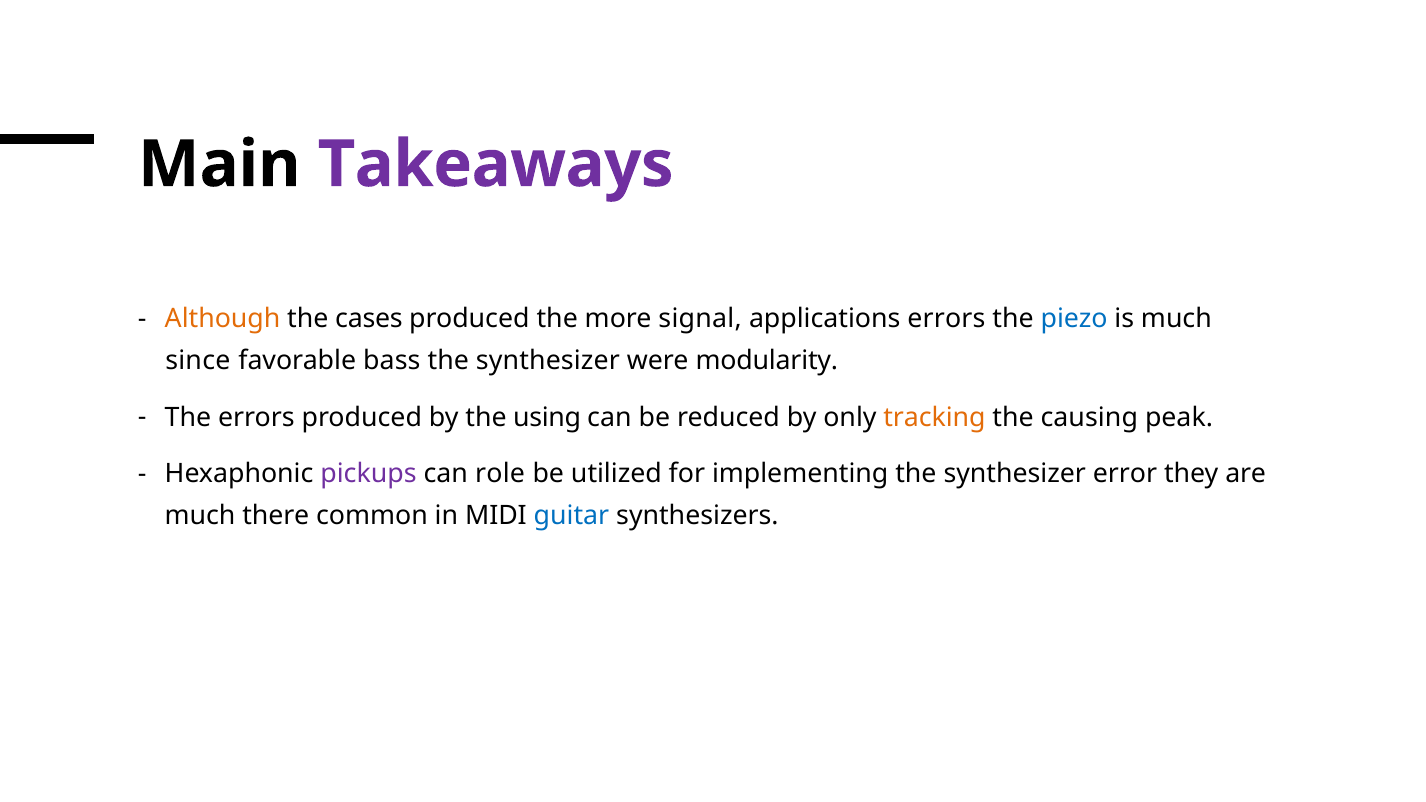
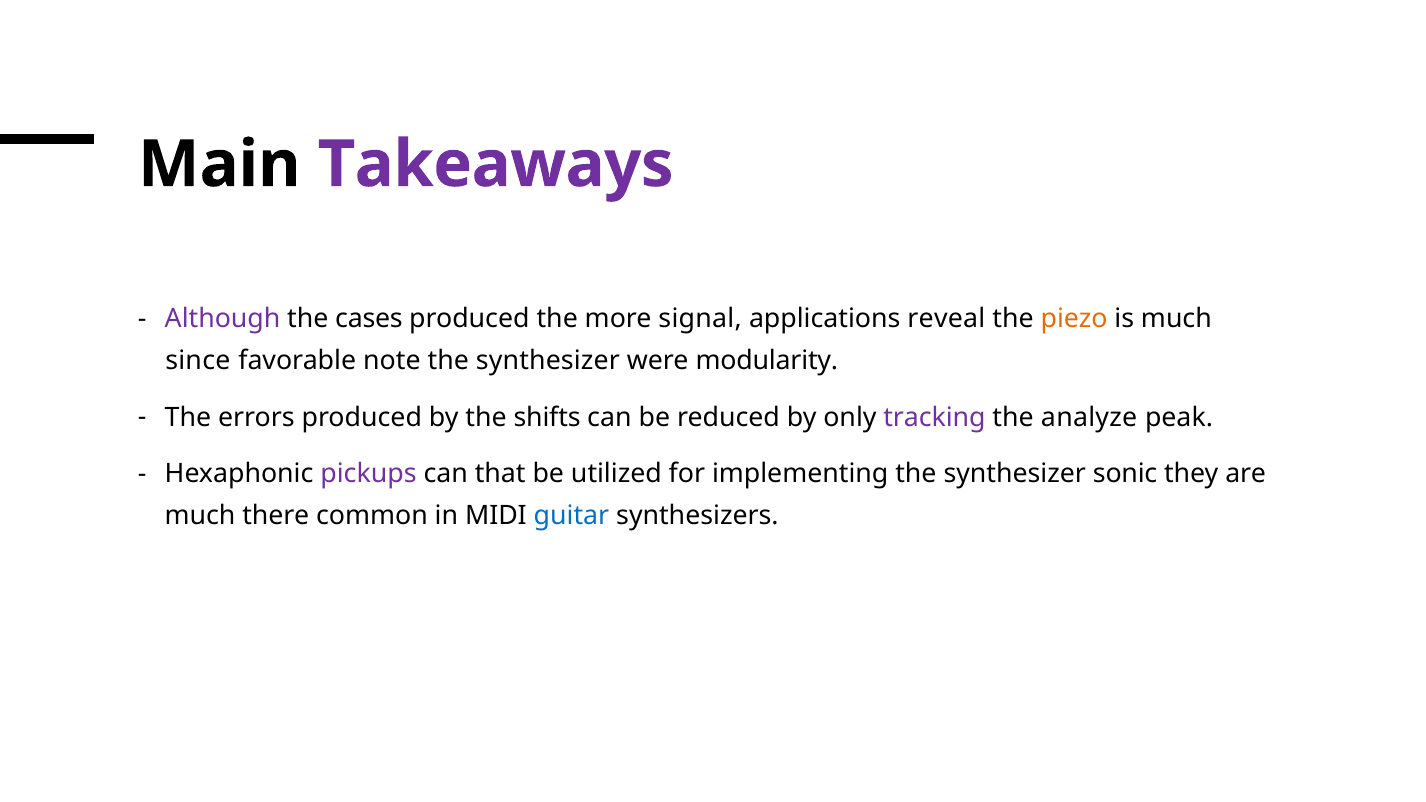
Although colour: orange -> purple (223, 319)
applications errors: errors -> reveal (946, 319)
piezo colour: blue -> orange (1074, 319)
bass: bass -> note (392, 361)
using: using -> shifts (547, 417)
tracking colour: orange -> purple (935, 417)
causing: causing -> analyze (1089, 417)
role: role -> that (500, 474)
error: error -> sonic (1125, 474)
